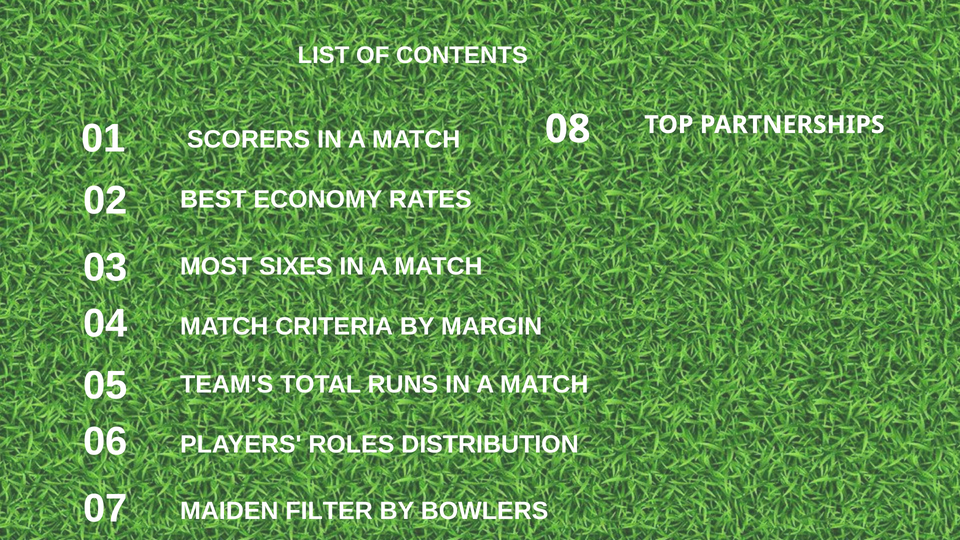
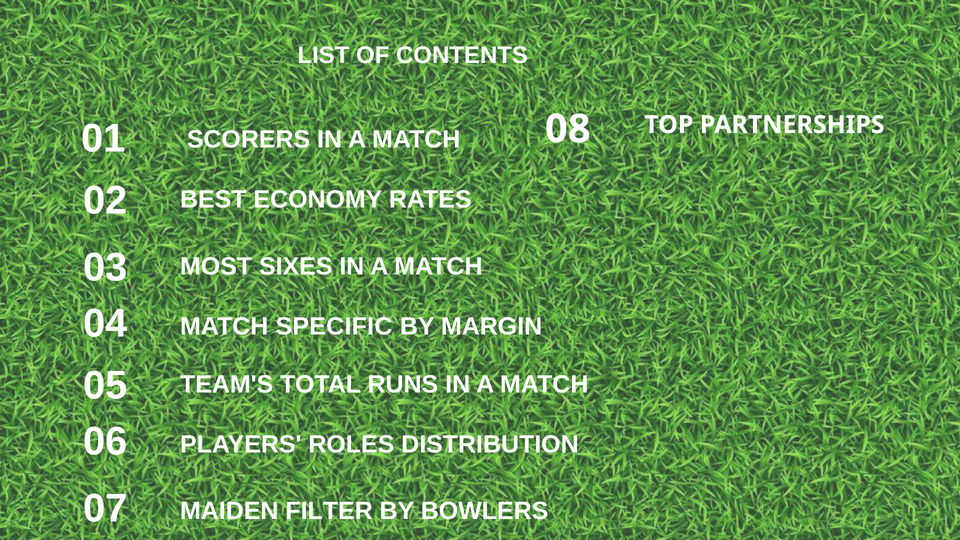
CRITERIA: CRITERIA -> SPECIFIC (334, 326)
